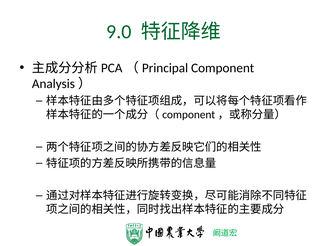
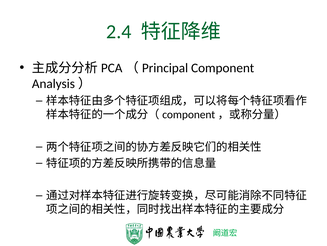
9.0: 9.0 -> 2.4 (119, 32)
